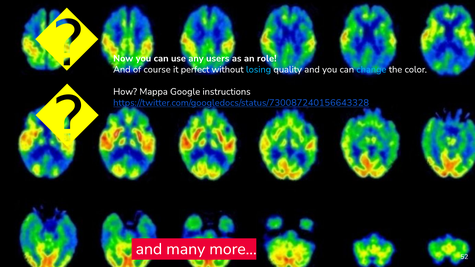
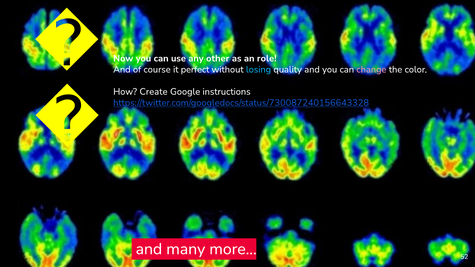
users: users -> other (218, 58)
change colour: light blue -> pink (371, 70)
Mappa: Mappa -> Create (154, 92)
